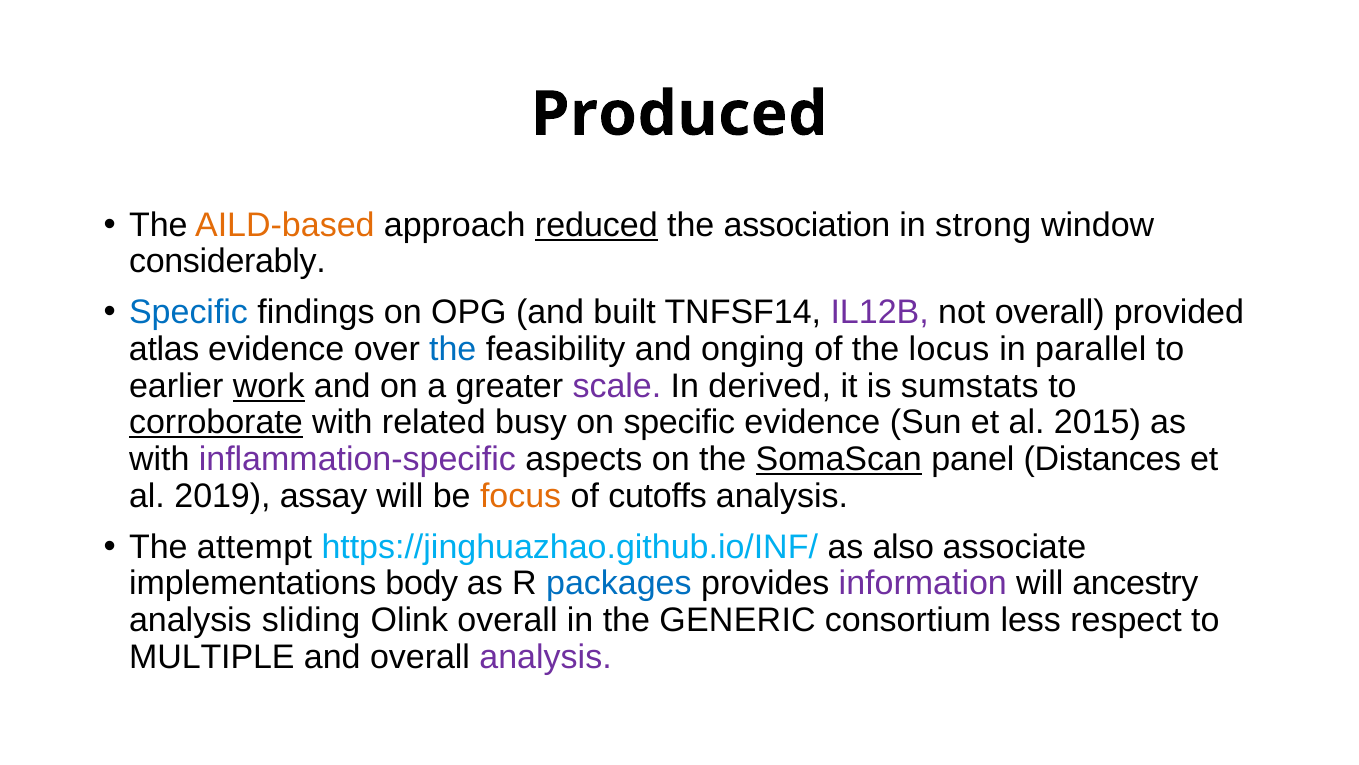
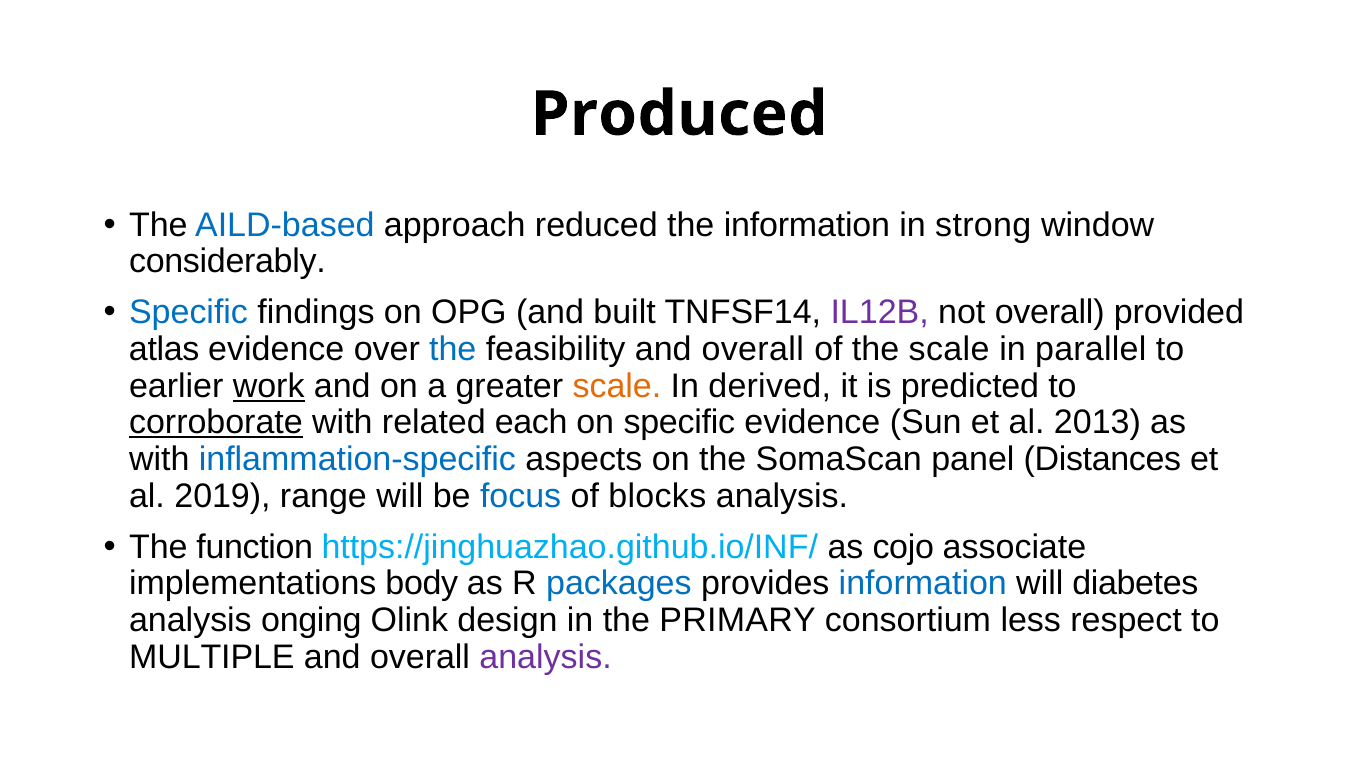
AILD-based colour: orange -> blue (285, 225)
reduced underline: present -> none (596, 225)
the association: association -> information (807, 225)
feasibility and onging: onging -> overall (753, 349)
the locus: locus -> scale (949, 349)
scale colour: purple -> orange (617, 386)
sumstats: sumstats -> predicted (970, 386)
busy: busy -> each (531, 422)
2015: 2015 -> 2013 (1097, 422)
inflammation-specific colour: purple -> blue (357, 459)
SomaScan underline: present -> none (839, 459)
assay: assay -> range (323, 496)
focus colour: orange -> blue (521, 496)
cutoffs: cutoffs -> blocks (657, 496)
attempt: attempt -> function (255, 547)
also: also -> cojo (903, 547)
information colour: purple -> blue (923, 583)
ancestry: ancestry -> diabetes (1135, 583)
sliding: sliding -> onging (311, 620)
Olink overall: overall -> design (507, 620)
GENERIC: GENERIC -> PRIMARY (738, 620)
